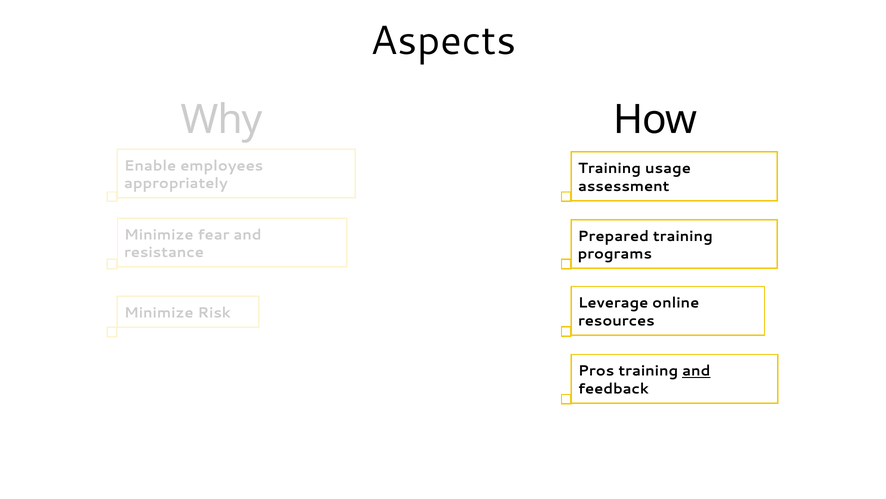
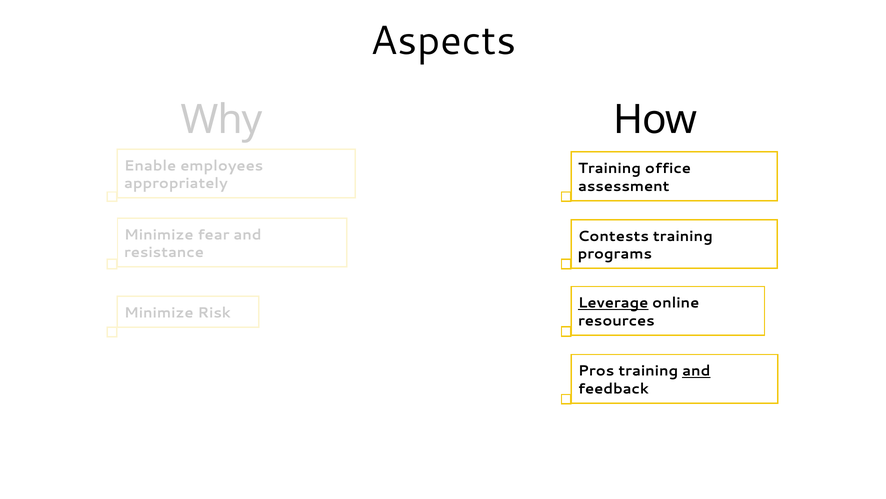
usage: usage -> office (668, 168)
Prepared: Prepared -> Contests (613, 236)
Leverage underline: none -> present (613, 303)
